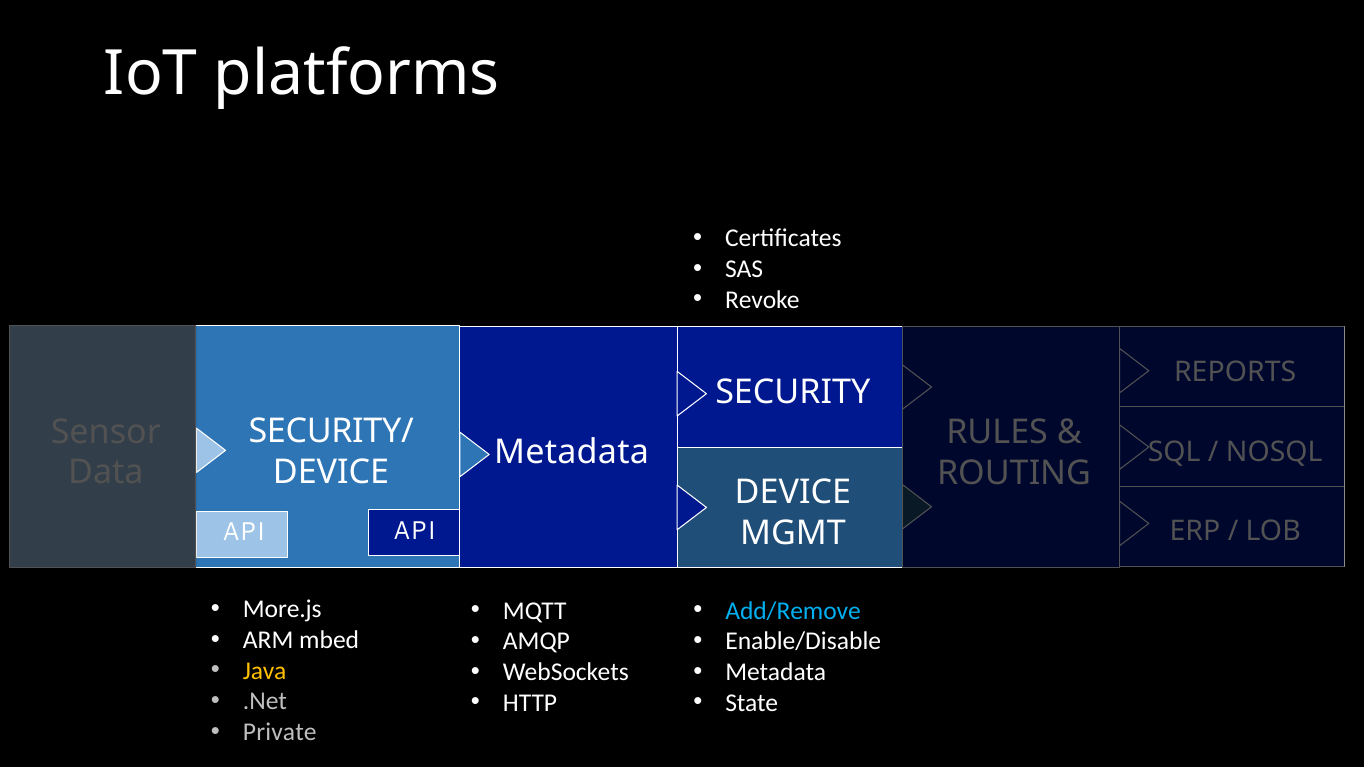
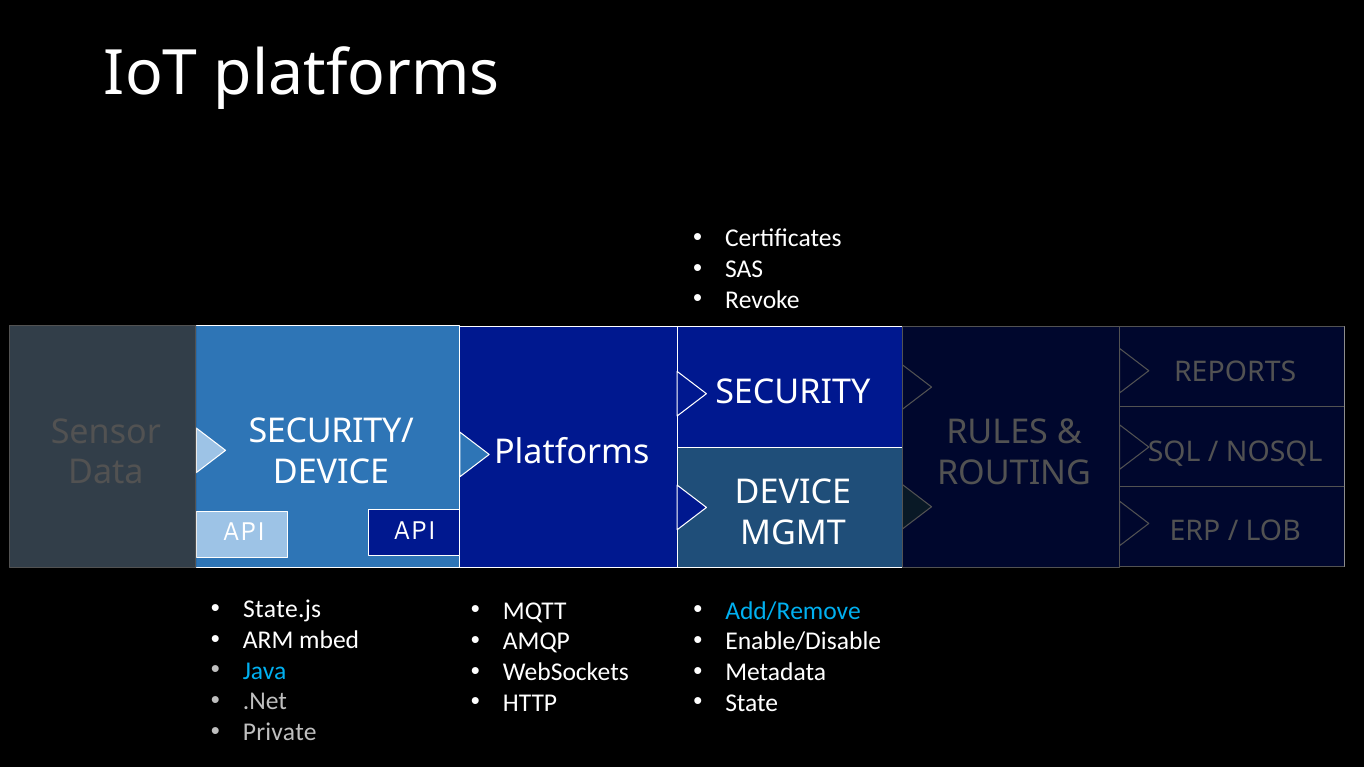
Metadata: Metadata -> Platforms (572, 452)
More.js: More.js -> State.js (282, 610)
Java colour: yellow -> light blue (265, 671)
